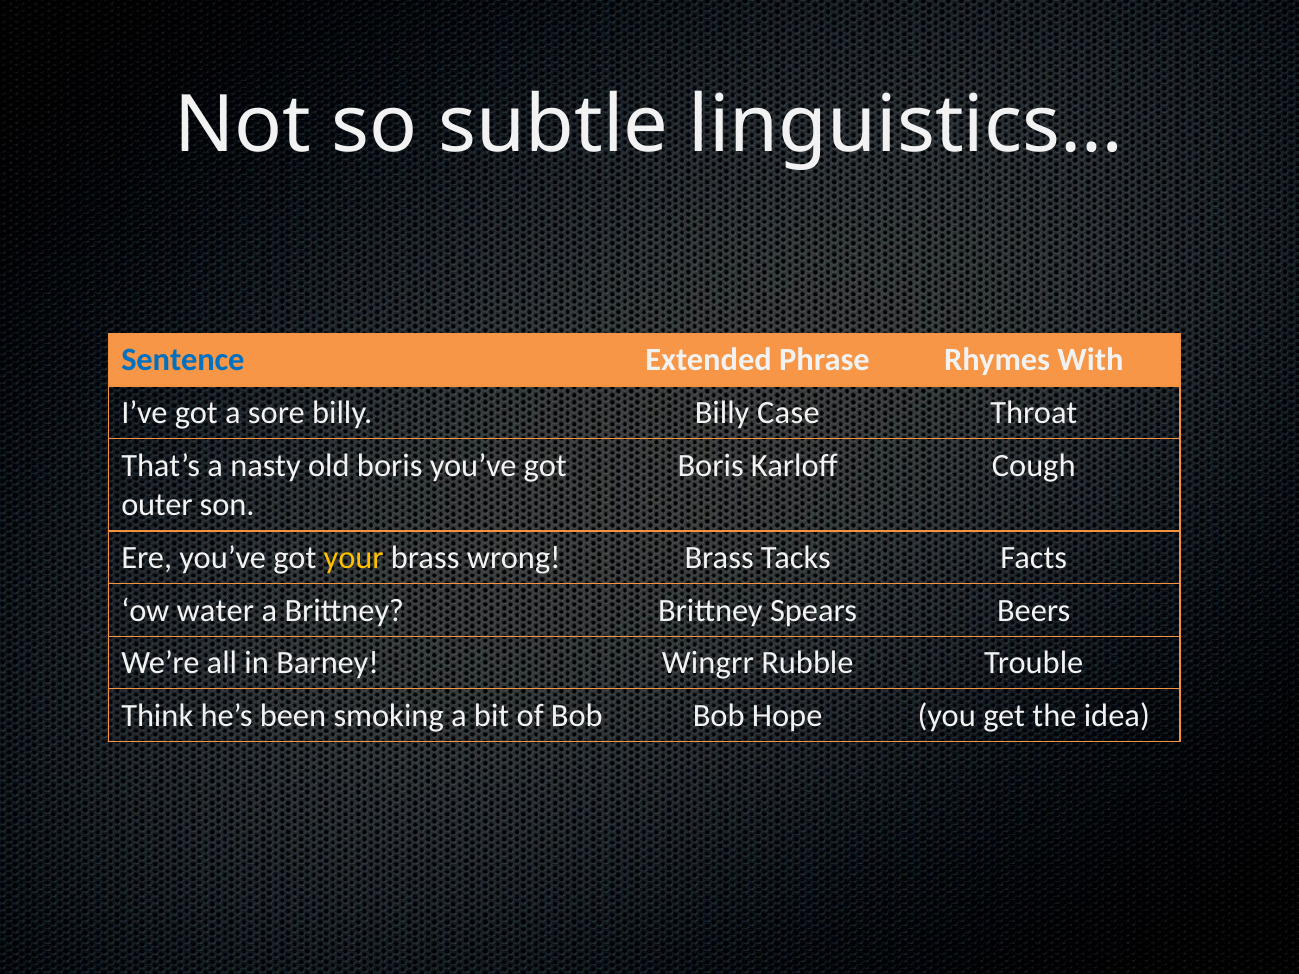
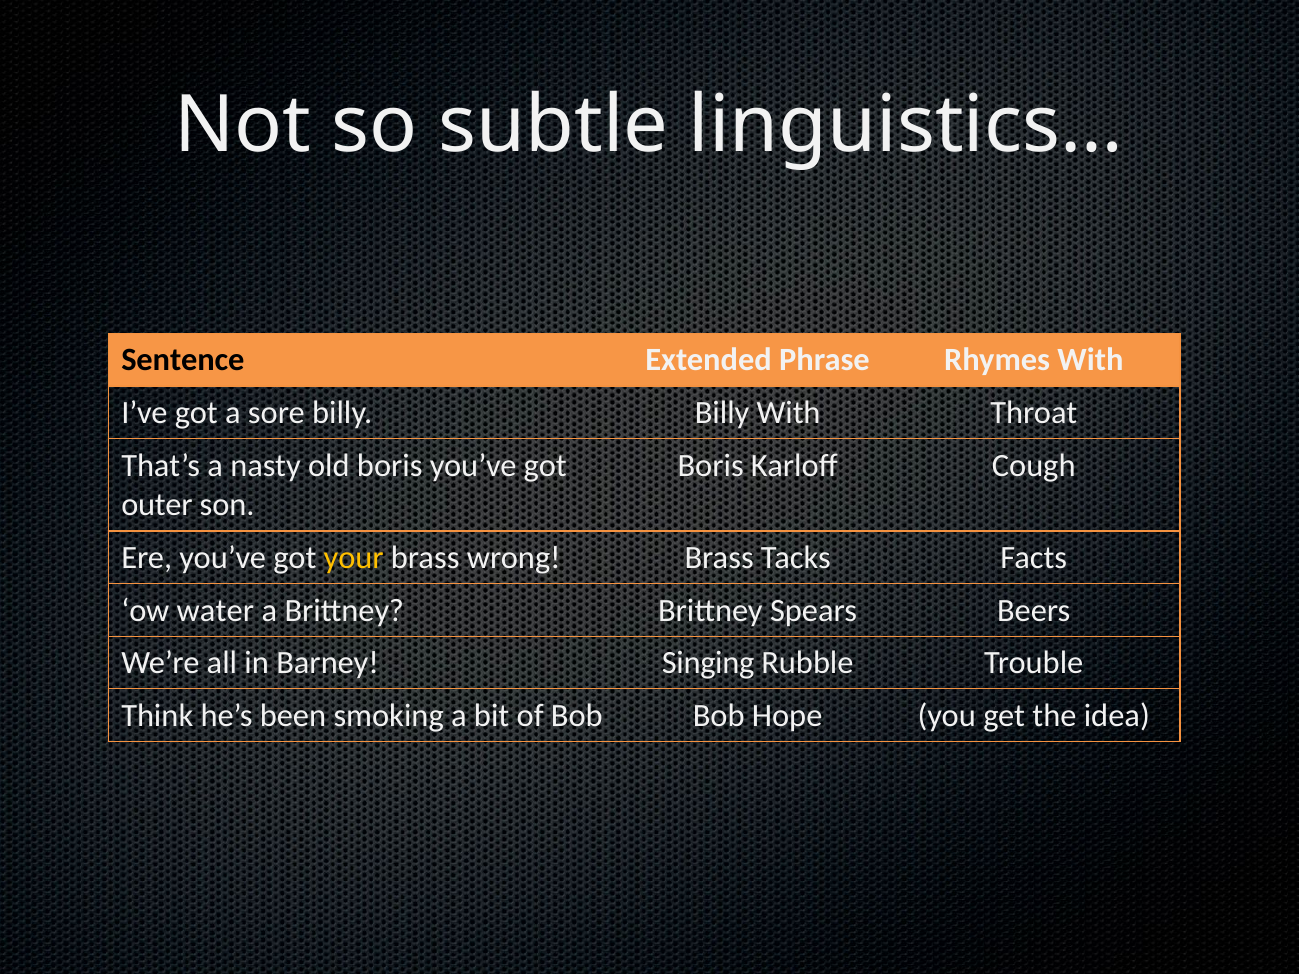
Sentence colour: blue -> black (183, 360)
Billy Case: Case -> With (789, 413)
Wingrr: Wingrr -> Singing (708, 663)
